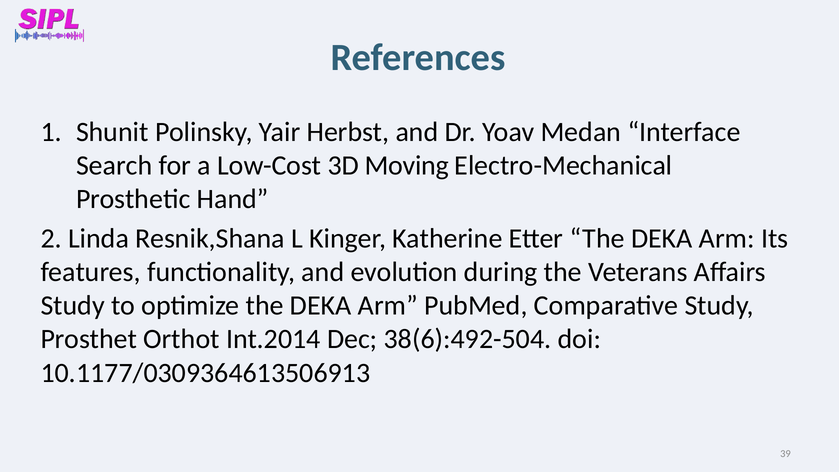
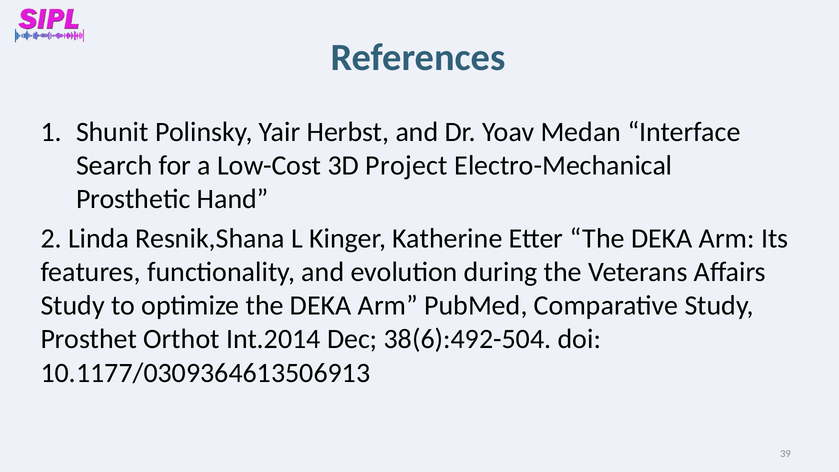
Moving: Moving -> Project (407, 166)
